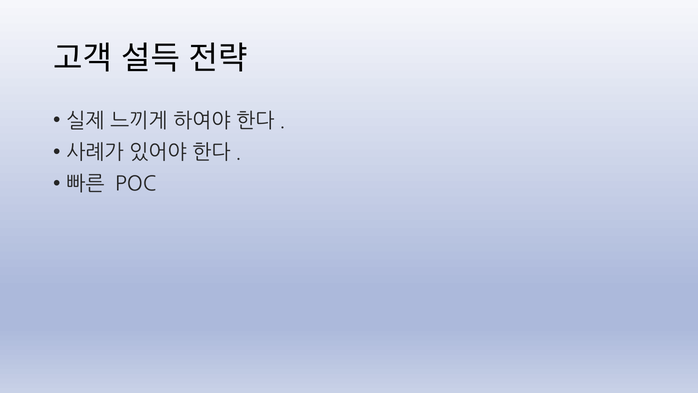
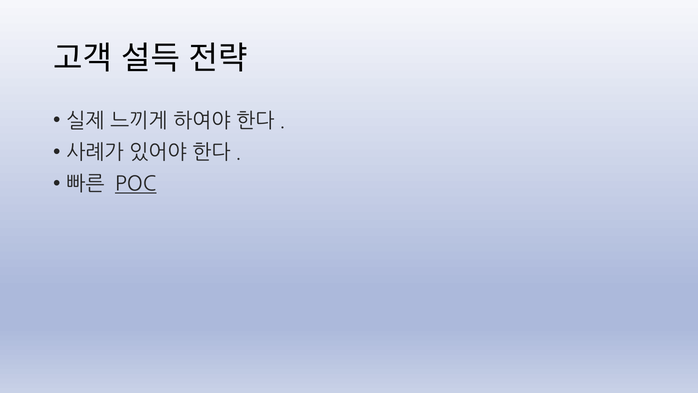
POC underline: none -> present (136, 184)
